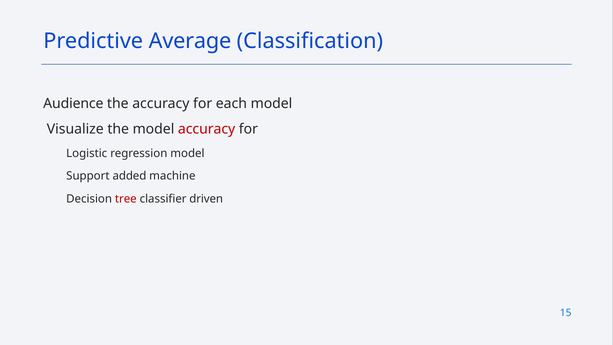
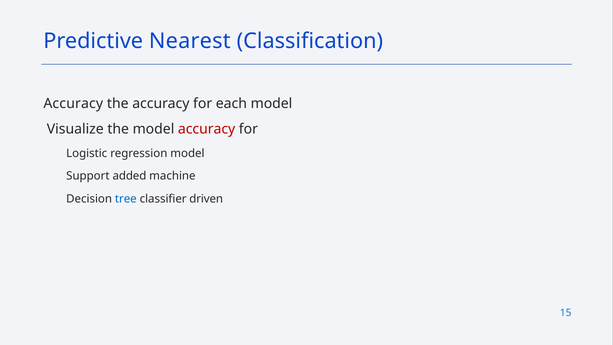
Average: Average -> Nearest (190, 41)
Audience: Audience -> Accuracy (73, 103)
tree colour: red -> blue (126, 199)
